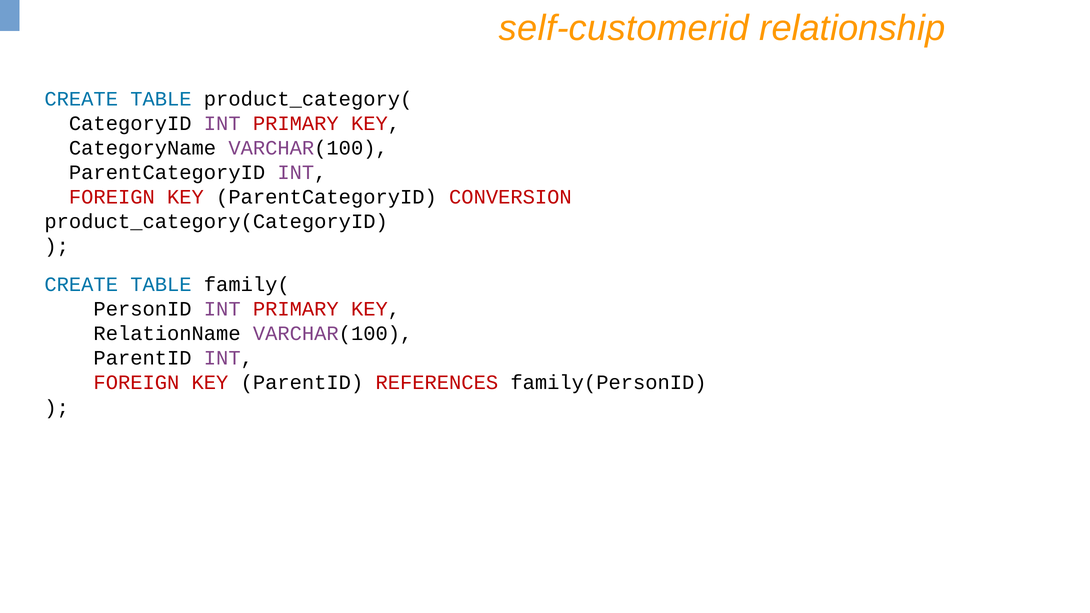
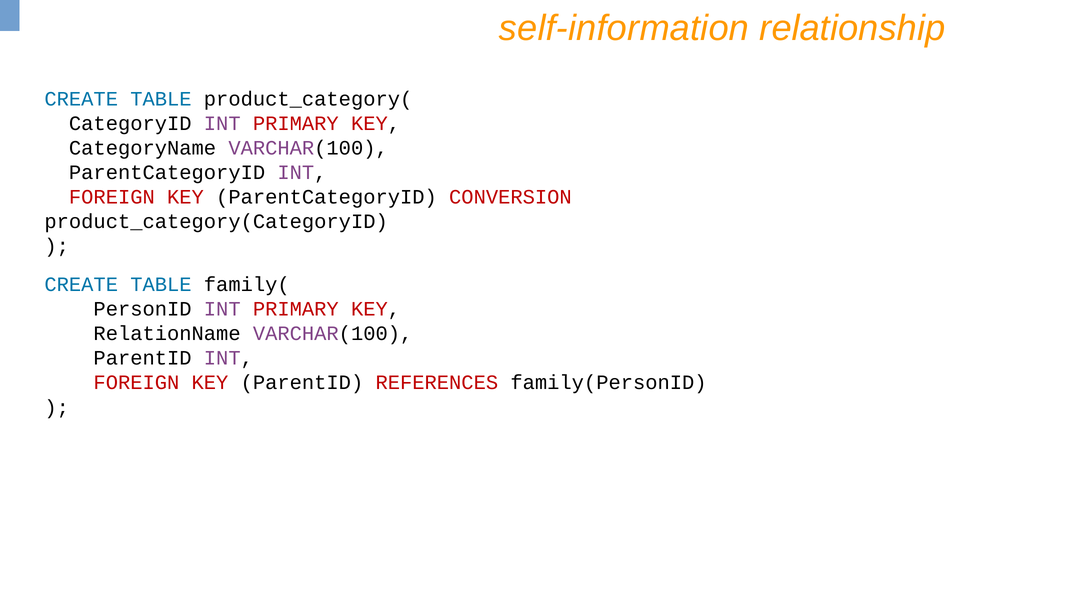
self-customerid: self-customerid -> self-information (624, 28)
